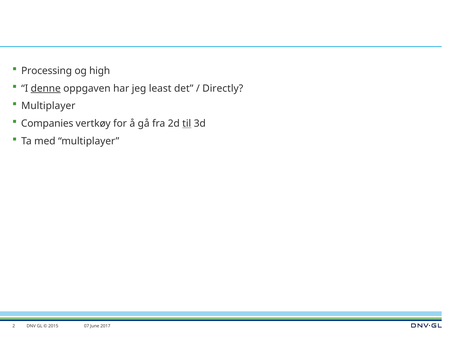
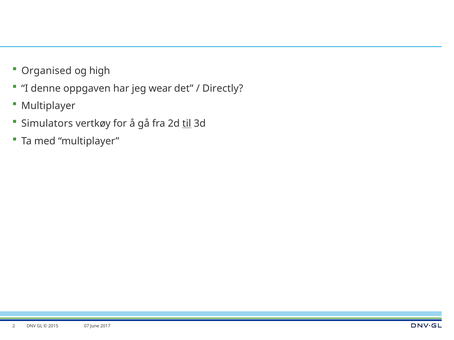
Processing: Processing -> Organised (47, 71)
denne underline: present -> none (46, 89)
least: least -> wear (160, 89)
Companies: Companies -> Simulators (47, 124)
